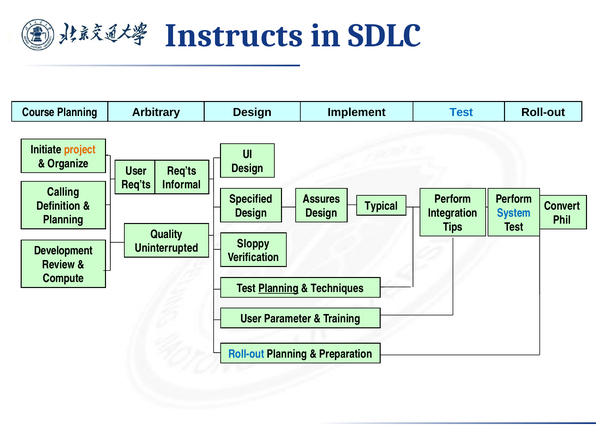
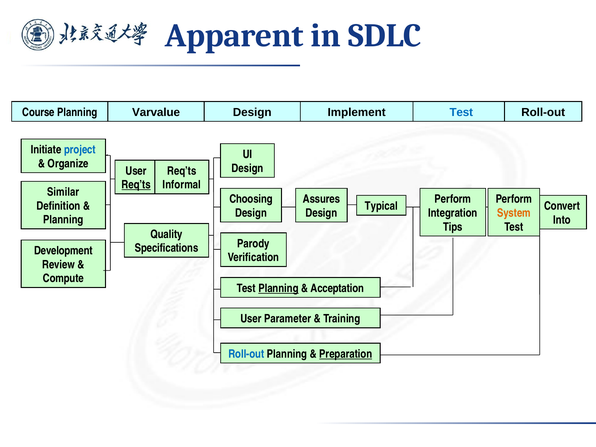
Instructs: Instructs -> Apparent (234, 36)
Arbitrary: Arbitrary -> Varvalue (156, 112)
project colour: orange -> blue (80, 150)
Req’ts underline: none -> present (136, 185)
Calling: Calling -> Similar (63, 192)
Specified: Specified -> Choosing (251, 199)
System colour: blue -> orange (514, 213)
Phil: Phil -> Into (562, 220)
Sloppy: Sloppy -> Parody (253, 244)
Uninterrupted: Uninterrupted -> Specifications (167, 248)
Techniques: Techniques -> Acceptation (337, 288)
Preparation underline: none -> present (346, 354)
